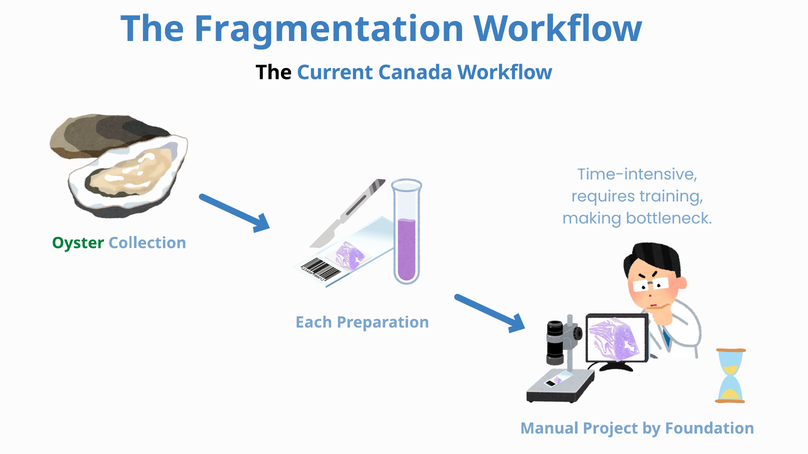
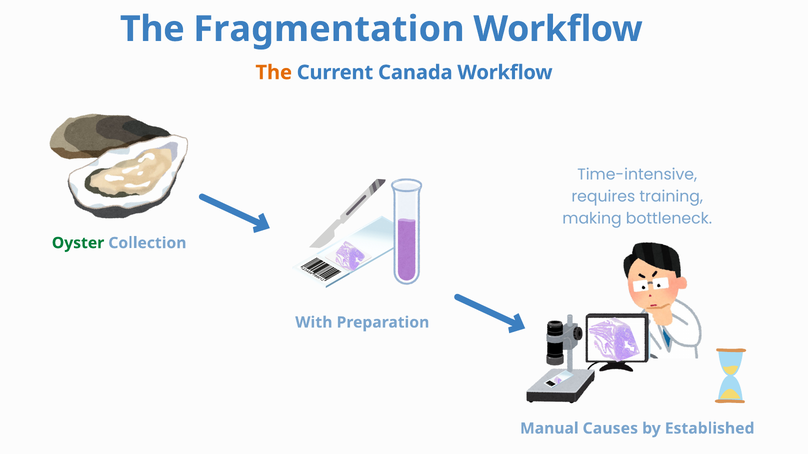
The colour: black -> orange (274, 73)
Each: Each -> With (314, 323)
Project: Project -> Causes (610, 429)
Foundation: Foundation -> Established (710, 429)
